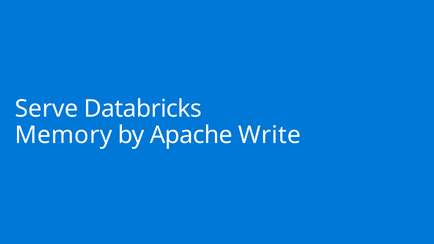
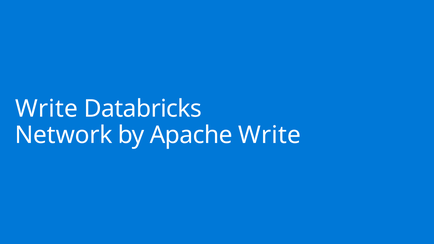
Serve: Serve -> Write (47, 109)
Memory: Memory -> Network (64, 135)
